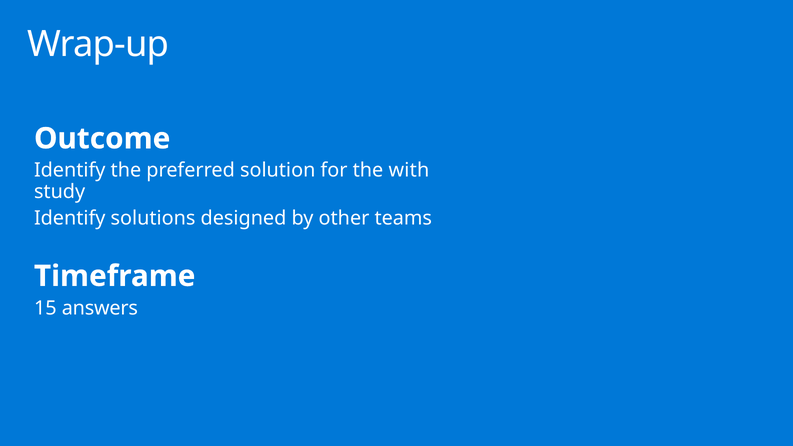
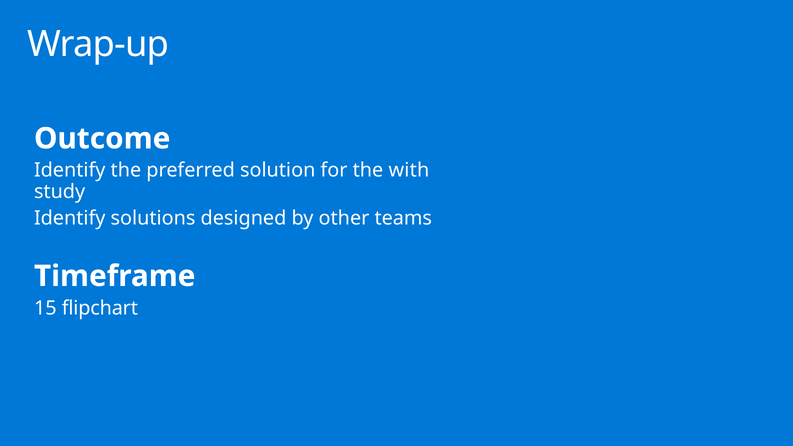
answers: answers -> flipchart (100, 308)
